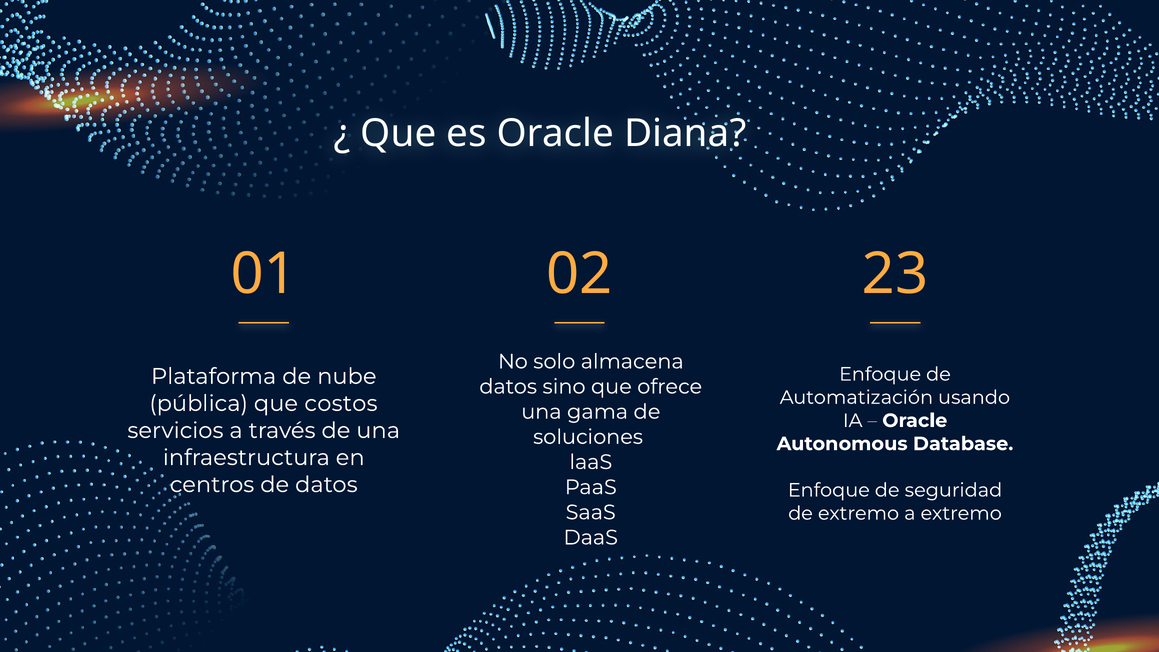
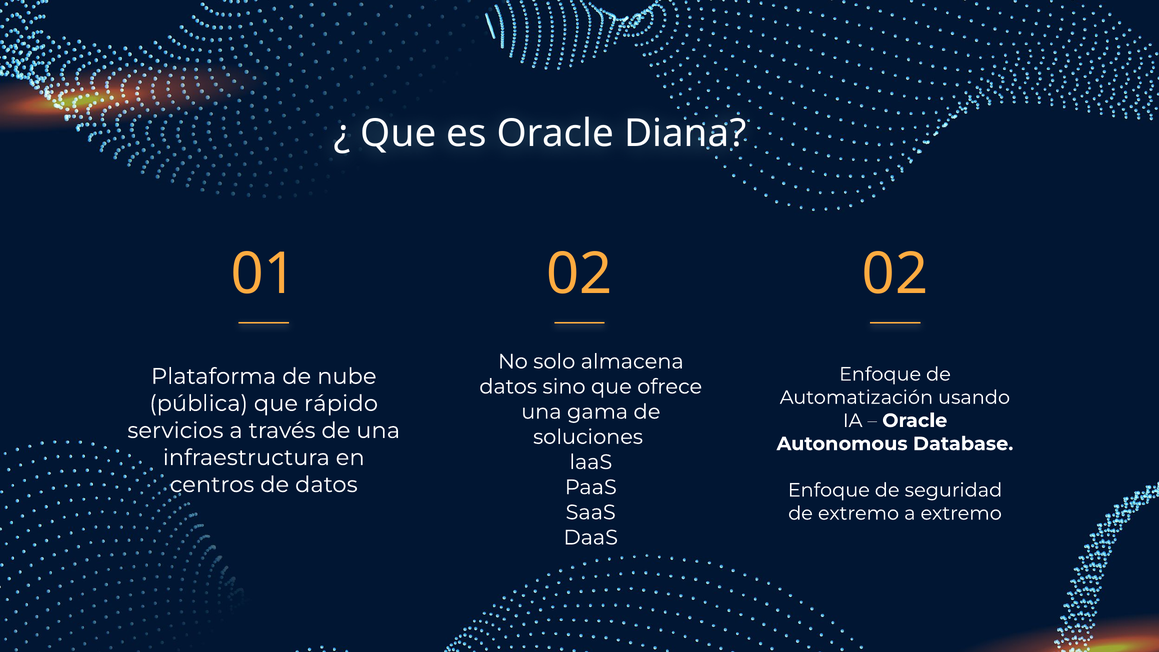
02 23: 23 -> 02 (895, 274)
costos: costos -> rápido (341, 403)
